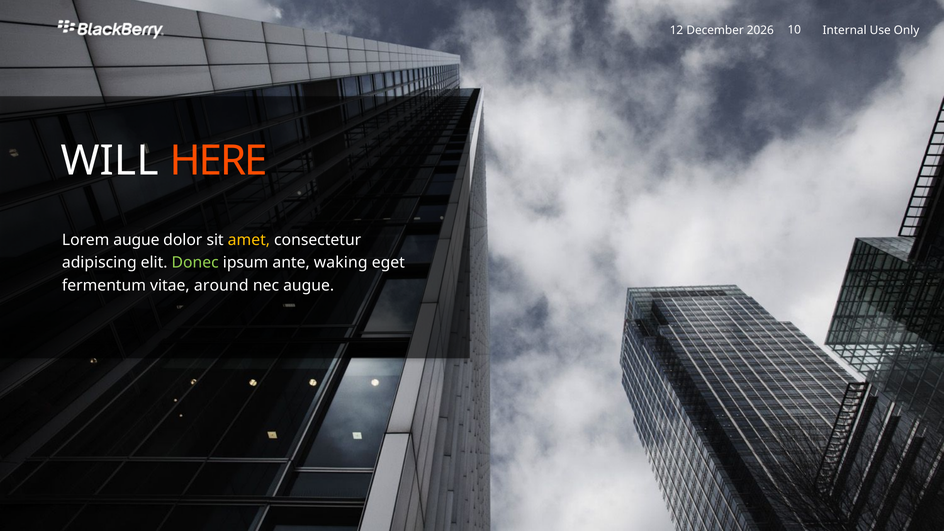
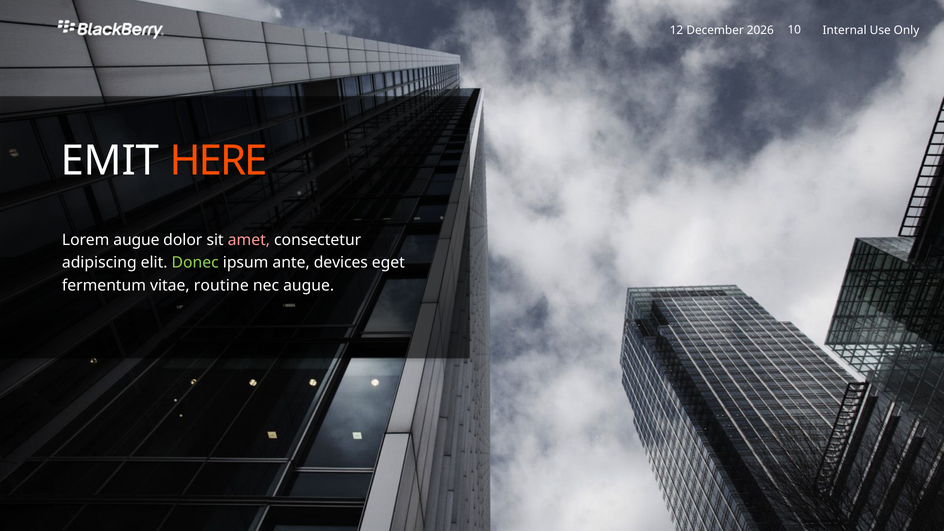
WILL: WILL -> EMIT (110, 161)
amet colour: yellow -> pink (249, 240)
waking: waking -> devices (341, 263)
around: around -> routine (221, 285)
